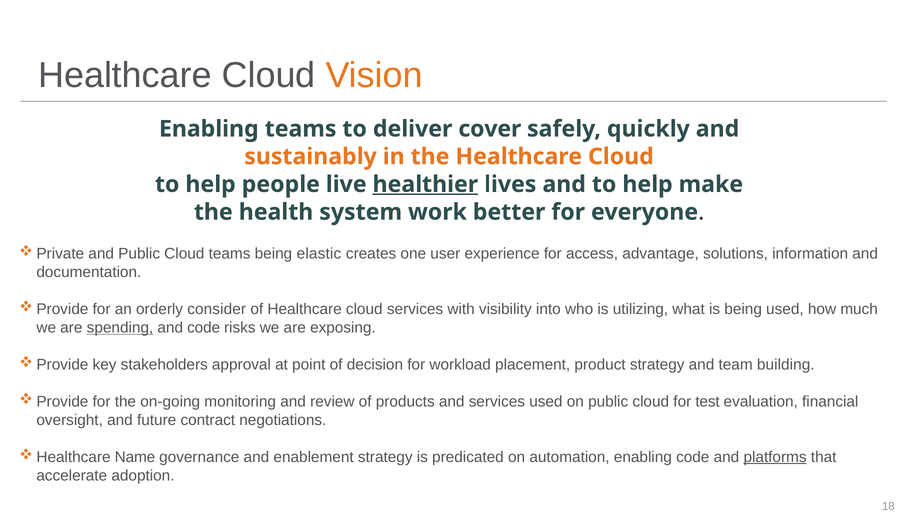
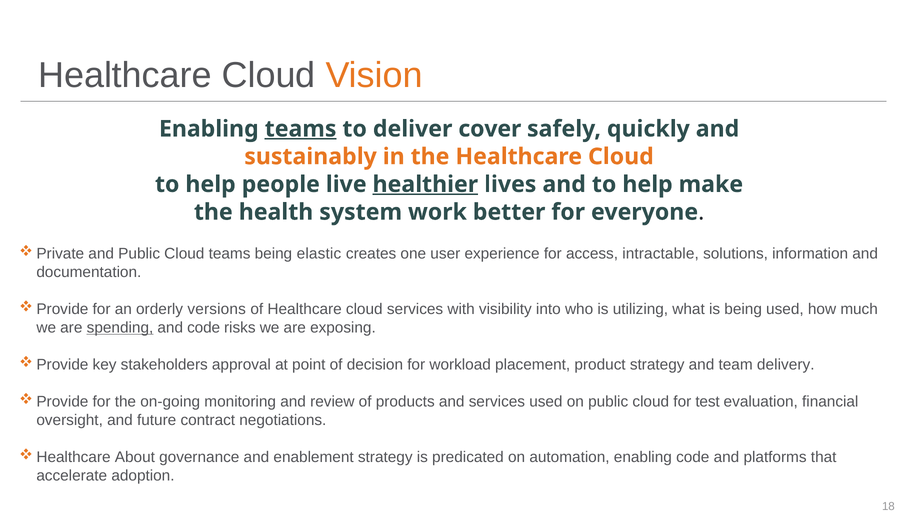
teams underline: none -> present (301, 129)
advantage: advantage -> intractable (661, 254)
consider: consider -> versions (217, 309)
building: building -> delivery (786, 364)
Name: Name -> About (135, 457)
platforms underline: present -> none (775, 457)
